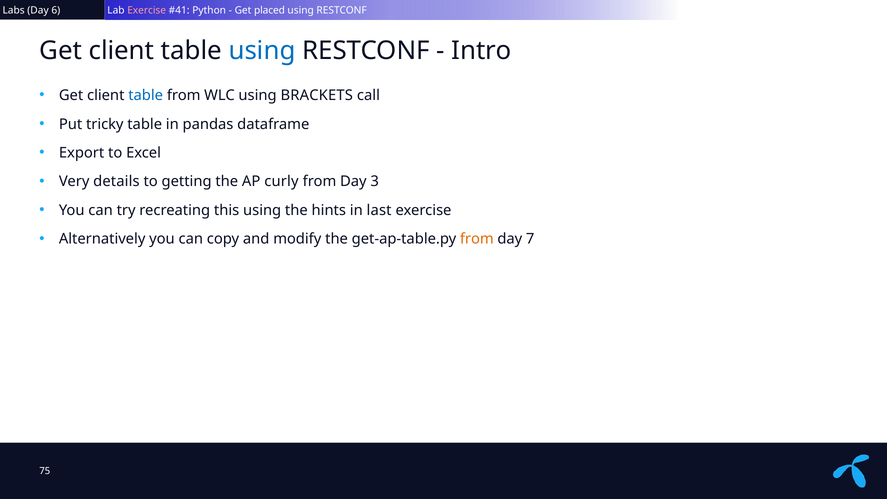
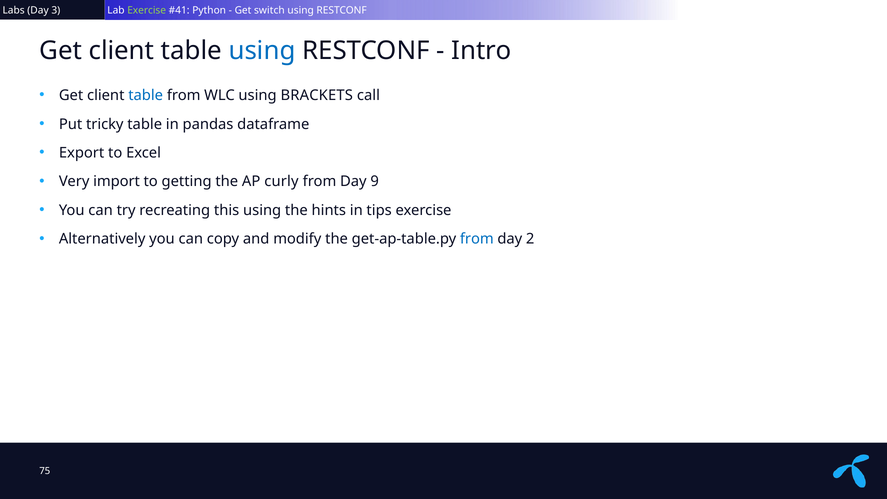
6: 6 -> 3 (56, 11)
Exercise colour: pink -> light green (147, 11)
placed: placed -> switch (269, 11)
details: details -> import (117, 182)
3: 3 -> 9 (375, 182)
last: last -> tips (379, 210)
from colour: orange -> blue (477, 239)
7: 7 -> 2 (530, 239)
